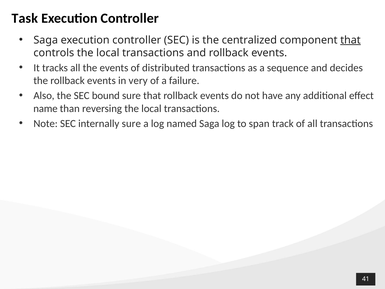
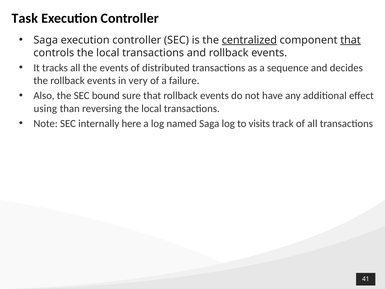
centralized underline: none -> present (249, 40)
name: name -> using (45, 108)
internally sure: sure -> here (131, 123)
span: span -> visits (259, 123)
